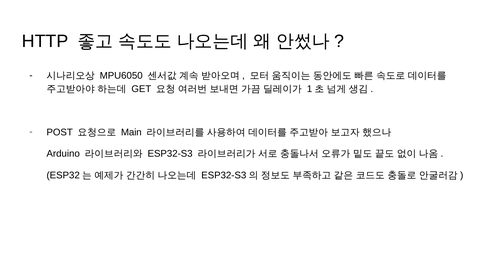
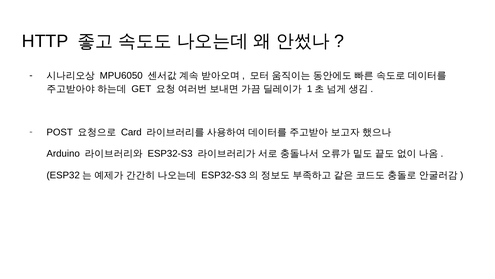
Main: Main -> Card (131, 132)
